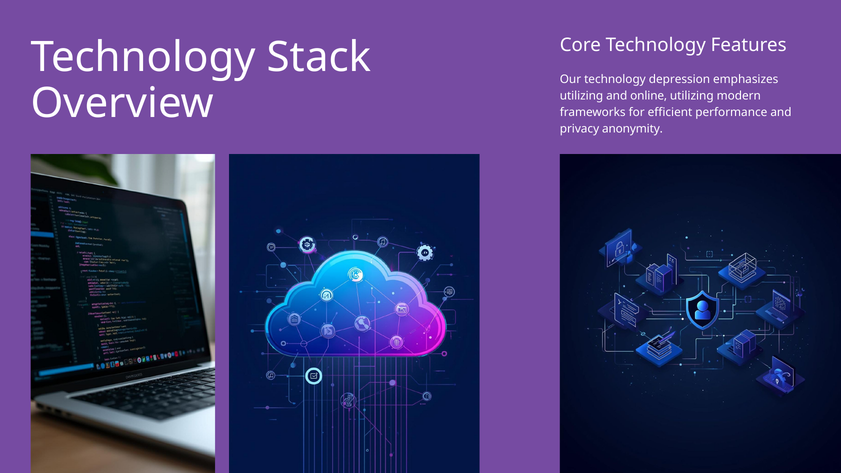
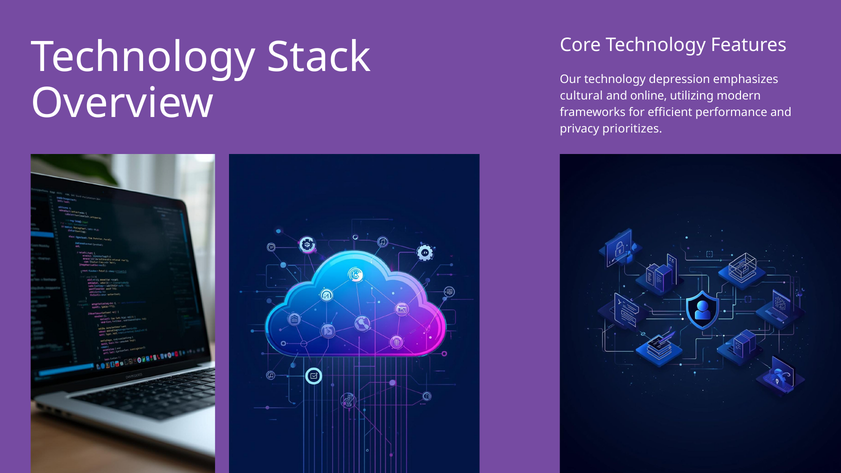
utilizing: utilizing -> cultural (581, 96)
anonymity: anonymity -> prioritizes (632, 129)
